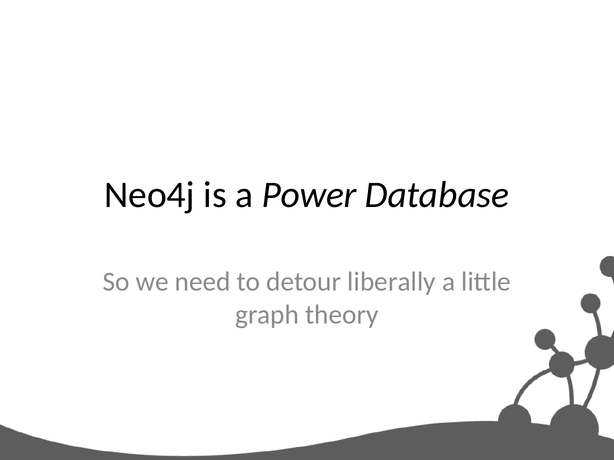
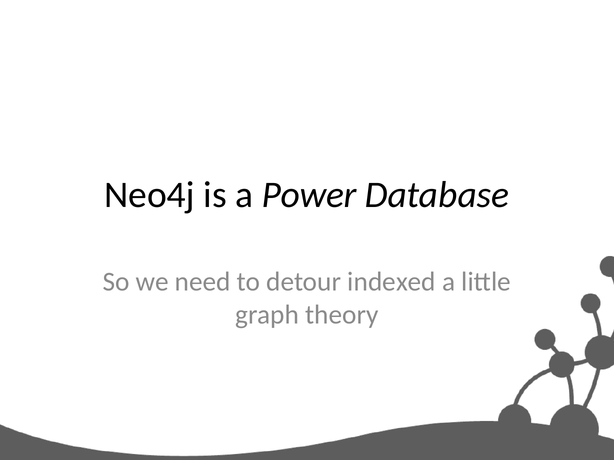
liberally: liberally -> indexed (392, 282)
